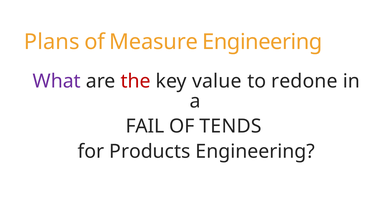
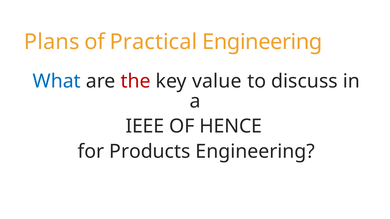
Measure: Measure -> Practical (153, 42)
What colour: purple -> blue (57, 81)
redone: redone -> discuss (304, 81)
FAIL: FAIL -> IEEE (145, 126)
TENDS: TENDS -> HENCE (231, 126)
